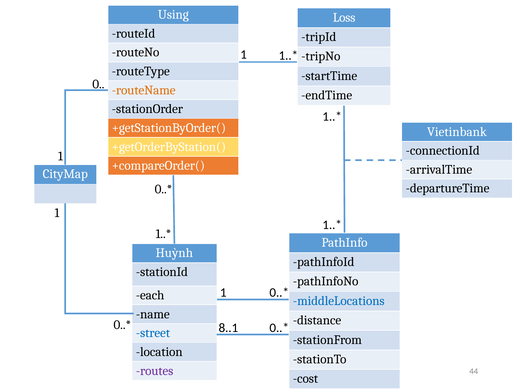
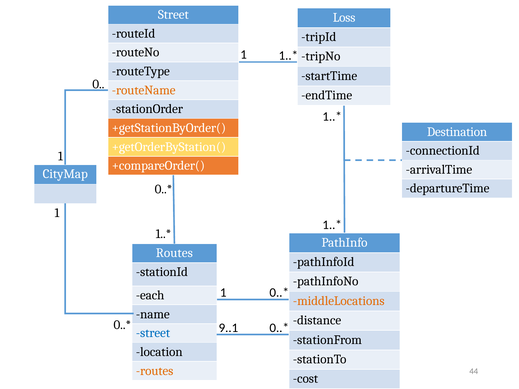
Using: Using -> Street (173, 15)
Vietinbank: Vietinbank -> Destination (457, 132)
Huỳnh: Huỳnh -> Routes (174, 253)
middleLocations colour: blue -> orange (339, 301)
8..1: 8..1 -> 9..1 (228, 328)
routes colour: purple -> orange (155, 371)
